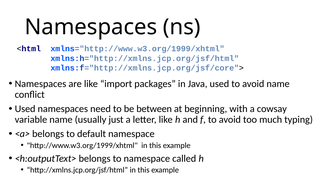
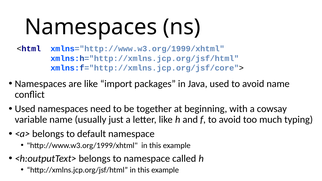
between: between -> together (154, 109)
